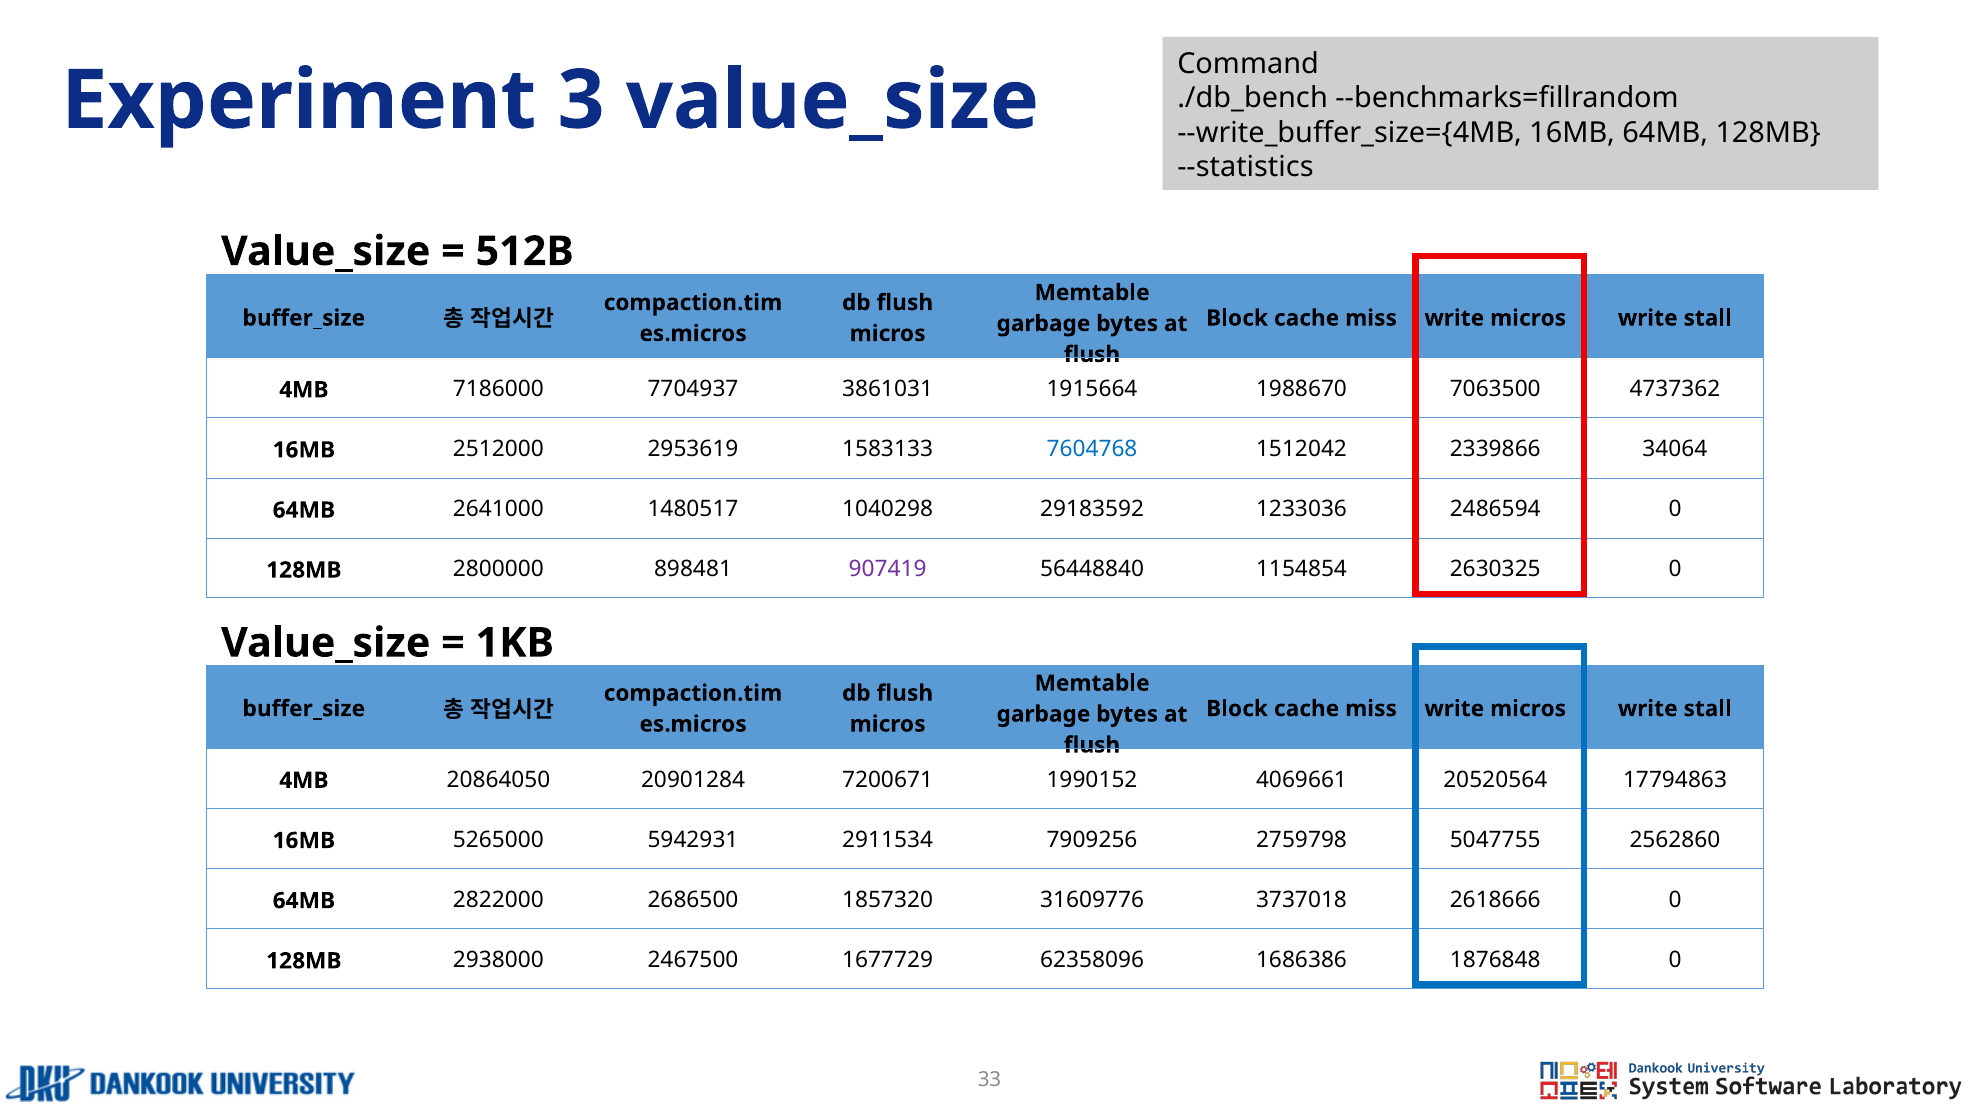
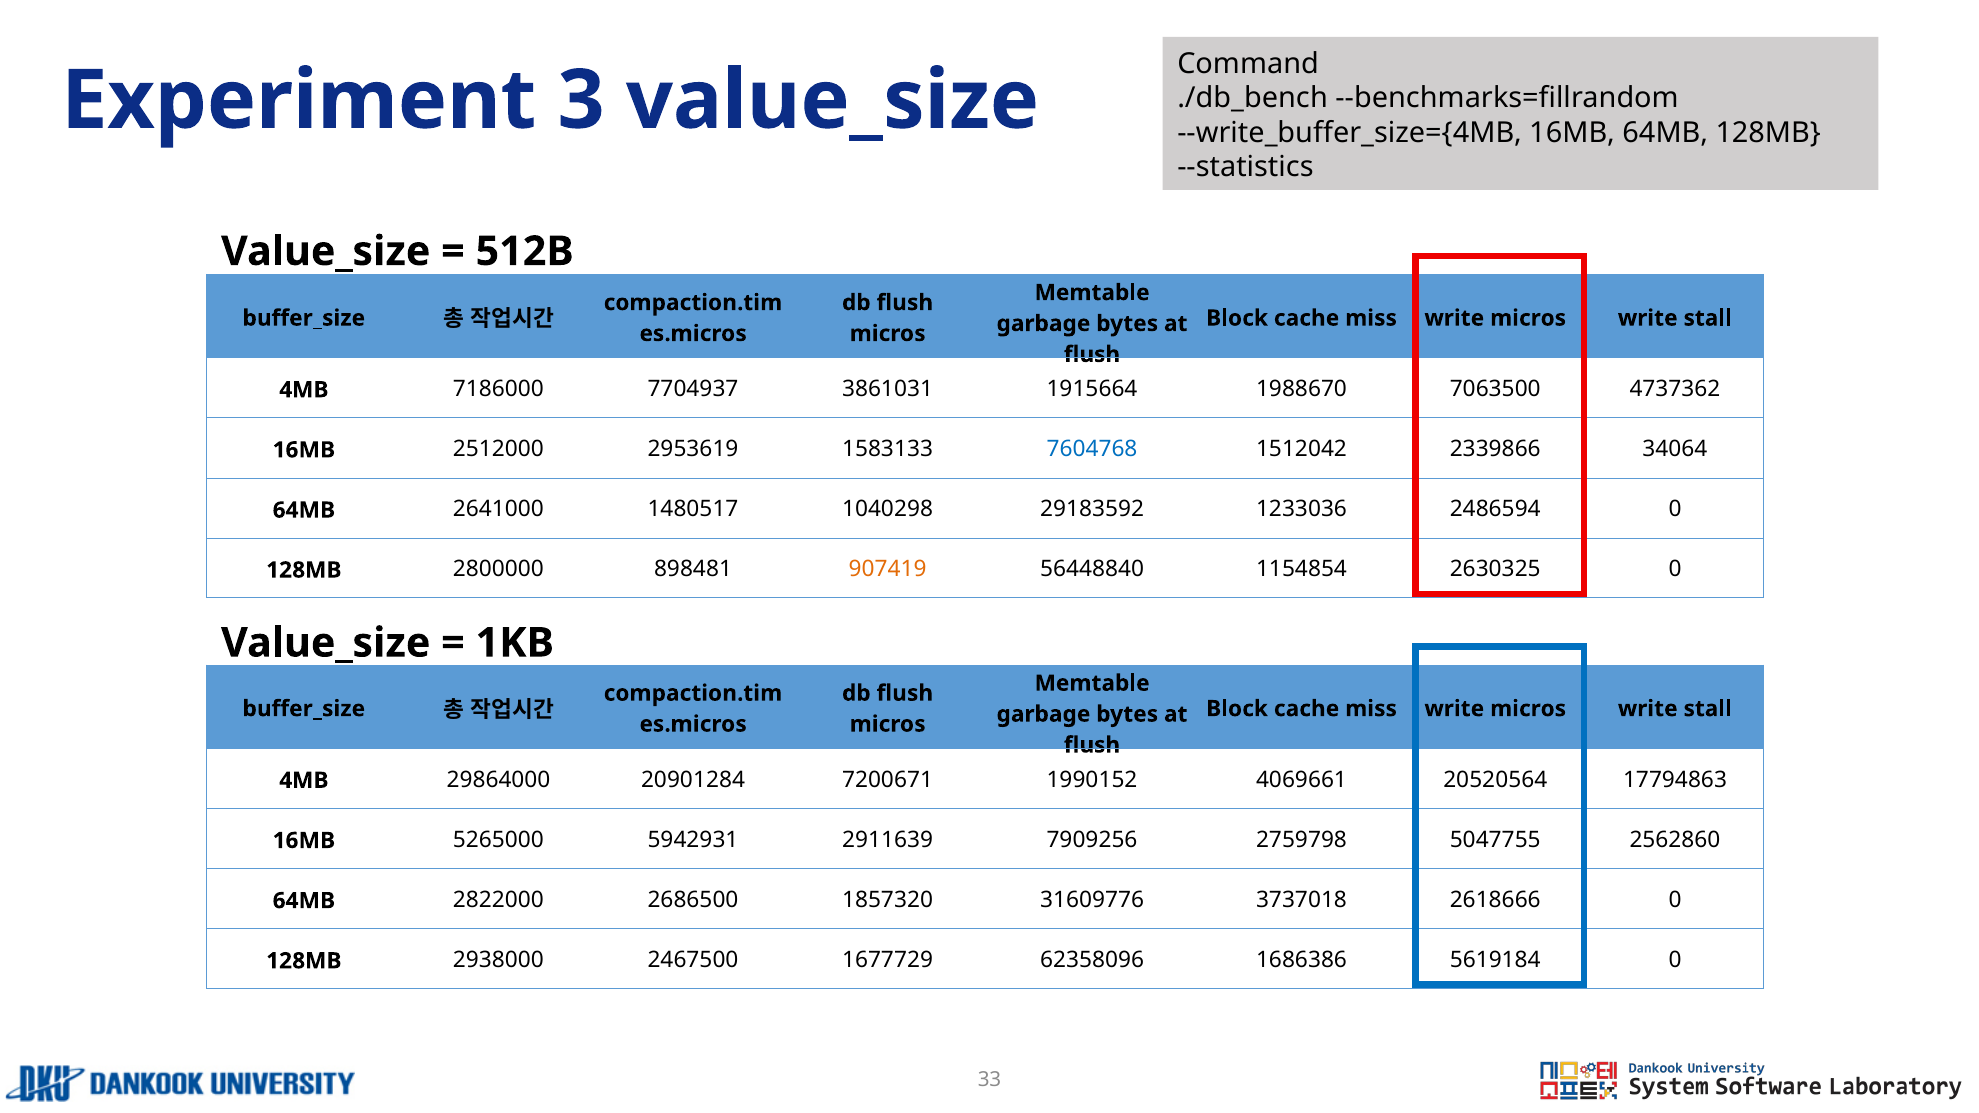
907419 colour: purple -> orange (888, 569)
20864050: 20864050 -> 29864000 (498, 780)
2911534: 2911534 -> 2911639 (888, 840)
1876848: 1876848 -> 5619184 (1495, 960)
